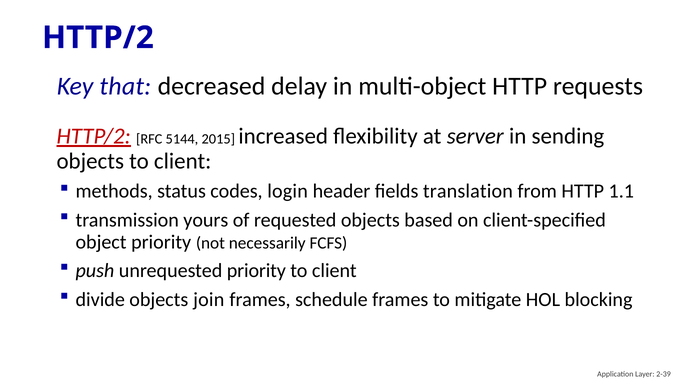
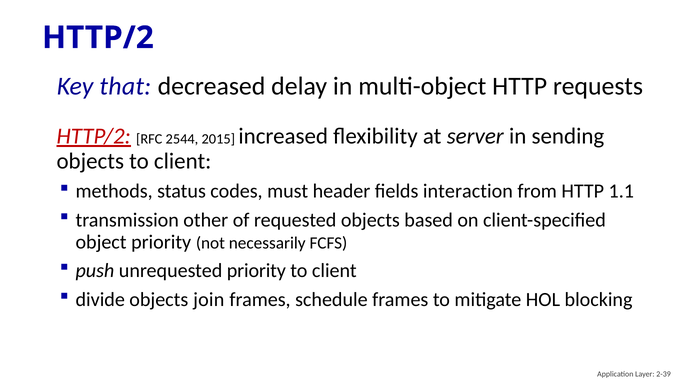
5144: 5144 -> 2544 (182, 139)
login: login -> must (288, 192)
translation: translation -> interaction (468, 192)
yours: yours -> other (206, 221)
